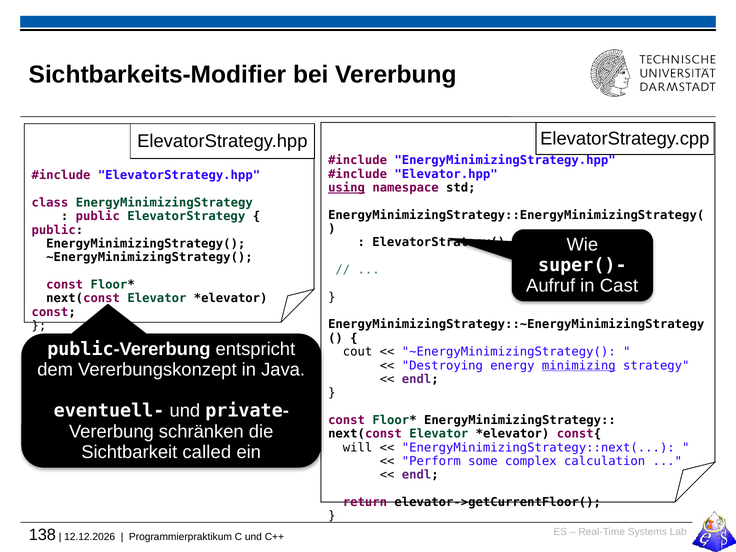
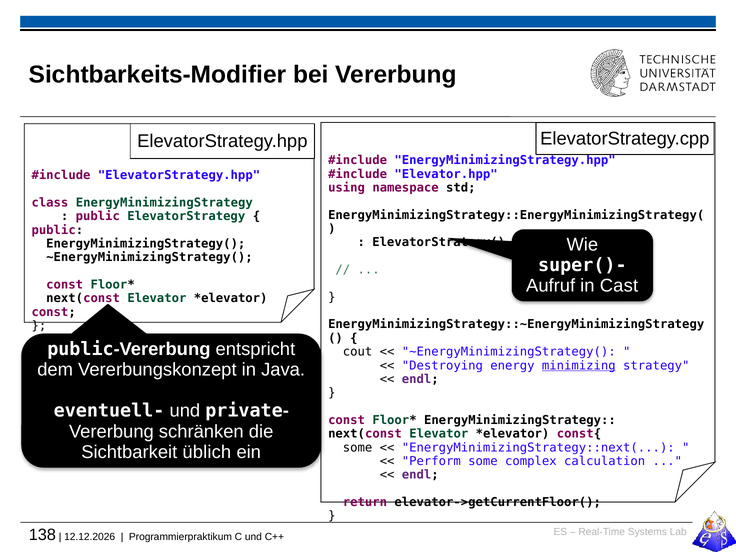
using underline: present -> none (347, 188)
will: will -> some (358, 448)
called: called -> üblich (207, 452)
